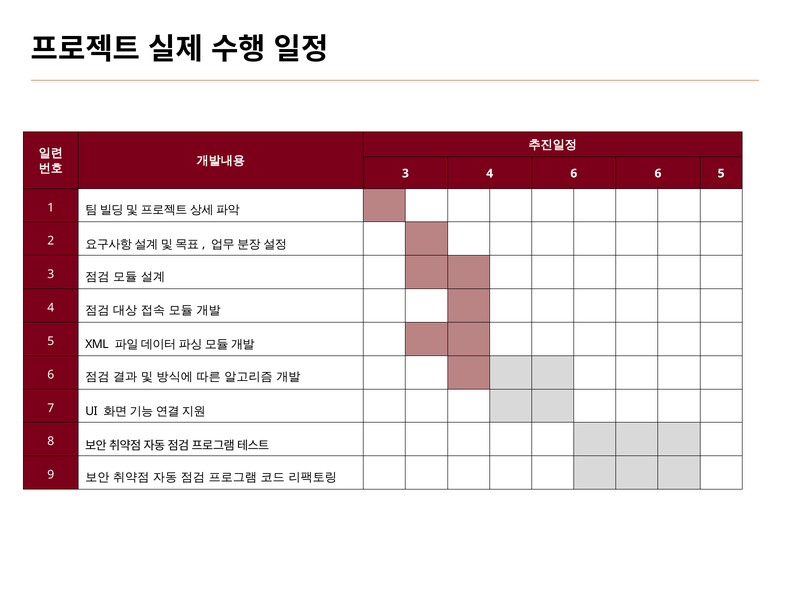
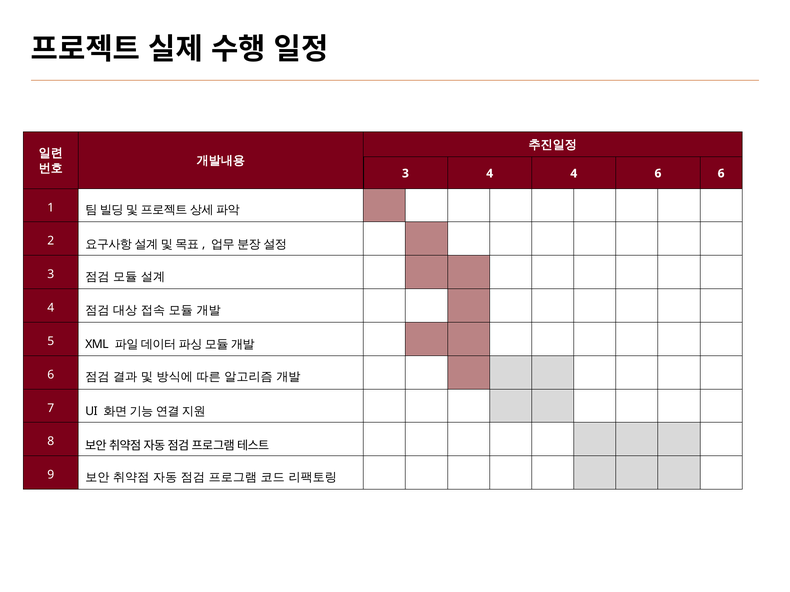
4 6: 6 -> 4 (574, 174)
6 5: 5 -> 6 (721, 174)
